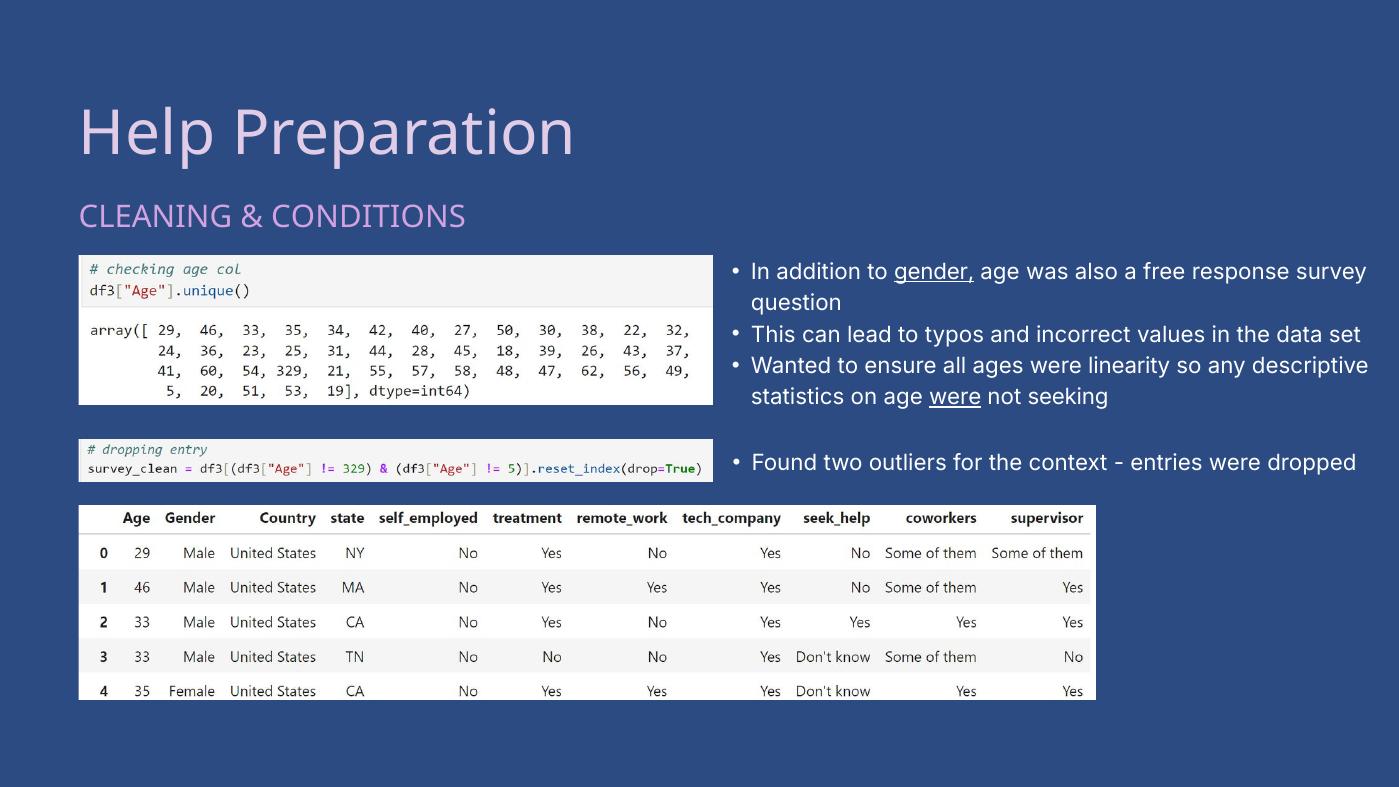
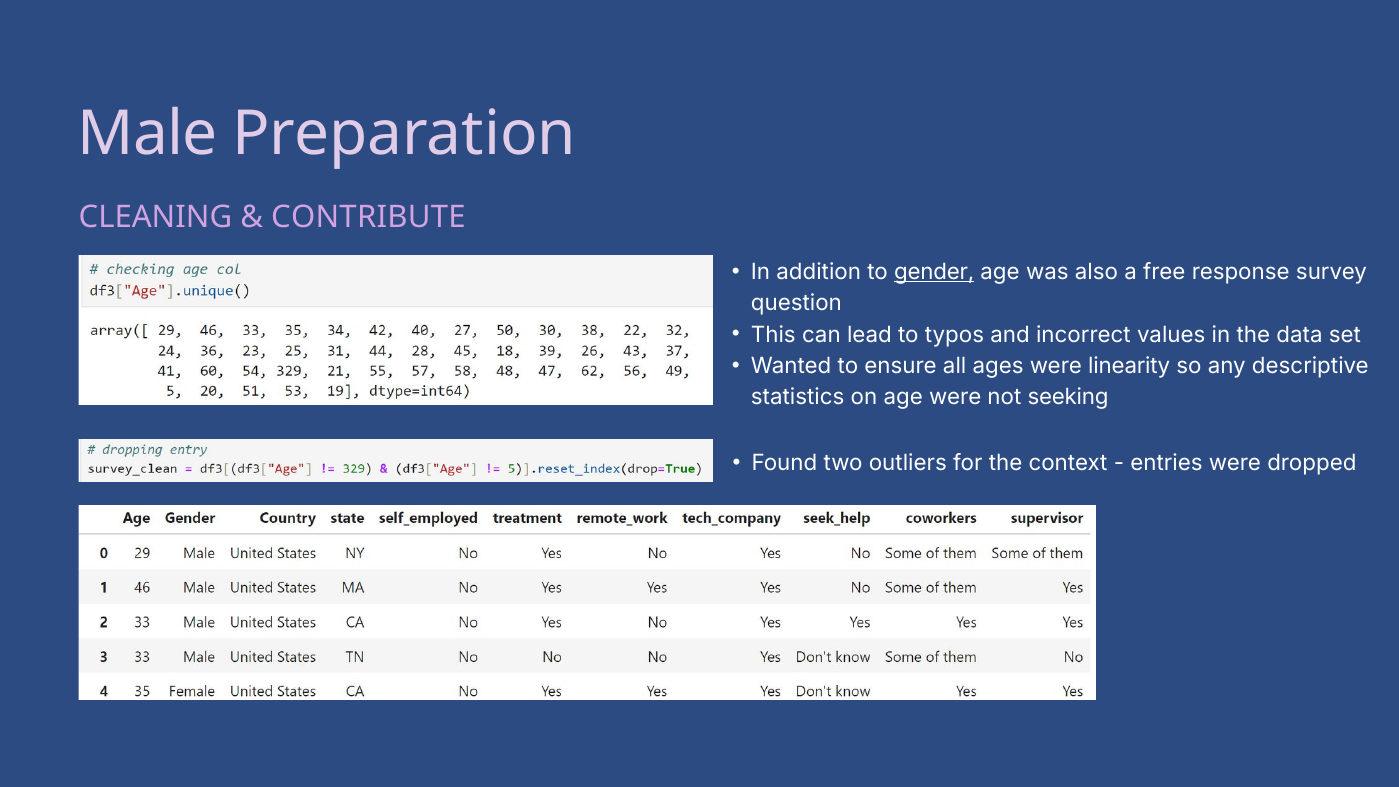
Help: Help -> Male (148, 134)
CONDITIONS: CONDITIONS -> CONTRIBUTE (368, 218)
were underline: present -> none (955, 397)
